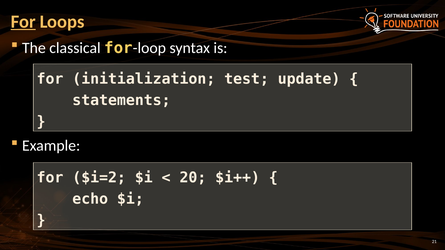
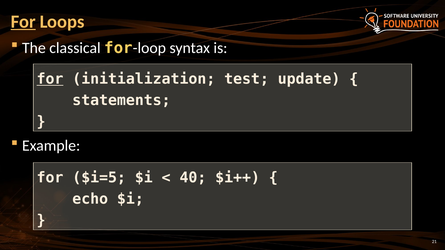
for underline: none -> present (50, 79)
$i=2: $i=2 -> $i=5 (99, 178)
20: 20 -> 40 (193, 178)
